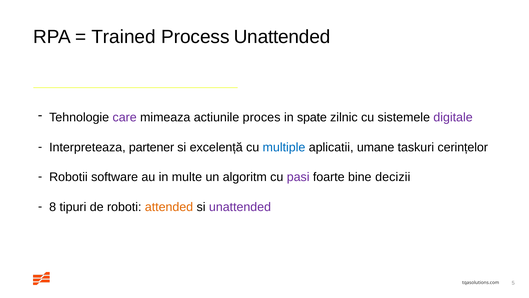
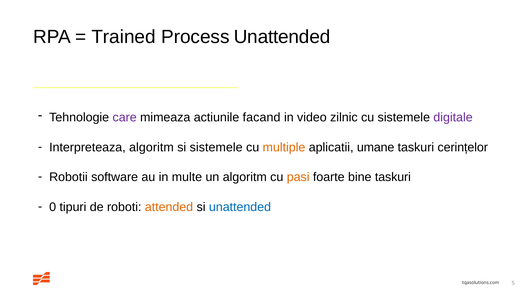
proces: proces -> facand (262, 117)
spate: spate -> video (312, 117)
Interpreteaza partener: partener -> algoritm (151, 147)
si excelență: excelență -> sistemele (216, 147)
multiple colour: blue -> orange (284, 147)
pasi colour: purple -> orange (298, 177)
bine decizii: decizii -> taskuri (393, 177)
8: 8 -> 0 (53, 207)
unattended colour: purple -> blue (240, 207)
